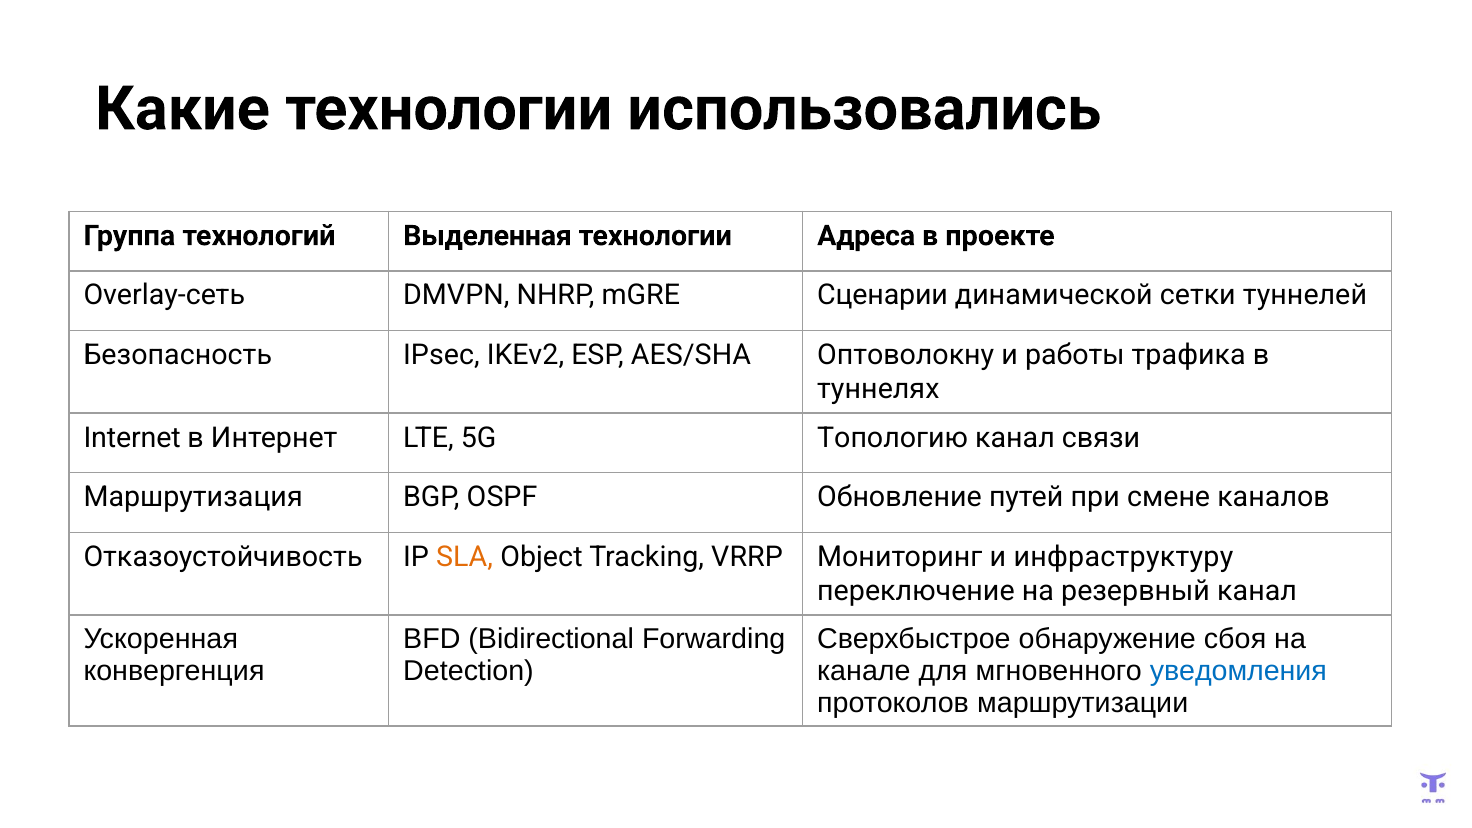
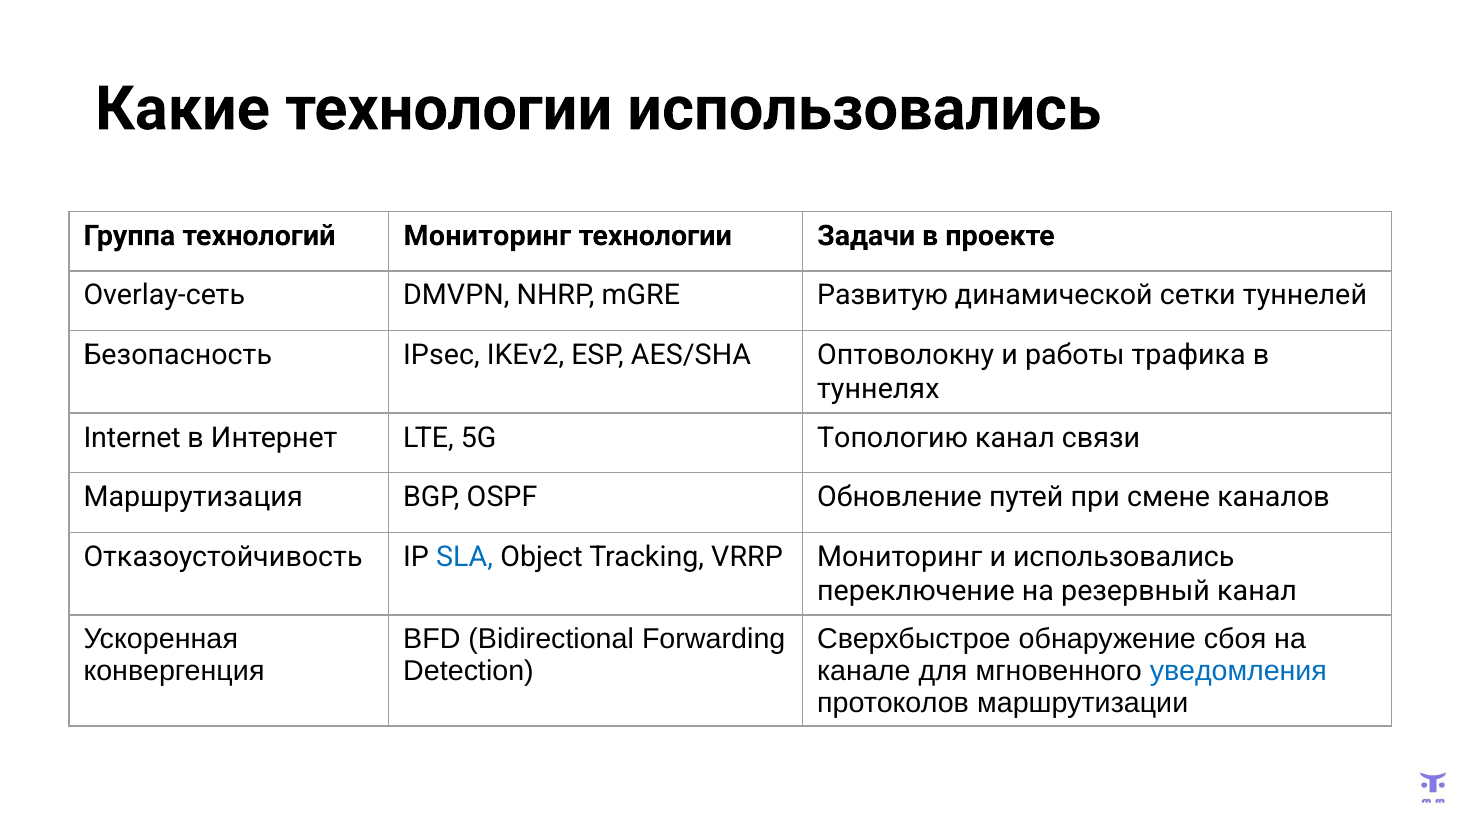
технологий Выделенная: Выделенная -> Мониторинг (487, 236)
Адреса: Адреса -> Задачи (866, 236)
Сценарии: Сценарии -> Развитую (883, 296)
SLA colour: orange -> blue (465, 557)
и инфраструктуру: инфраструктуру -> использовались (1124, 557)
